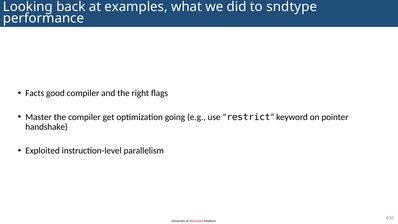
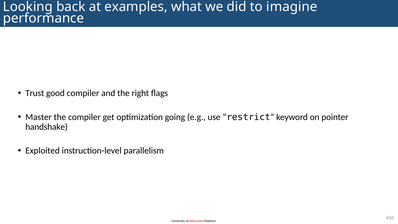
sndtype: sndtype -> imagine (292, 7)
Facts: Facts -> Trust (35, 93)
